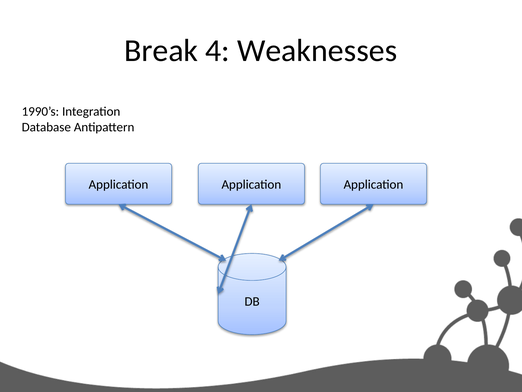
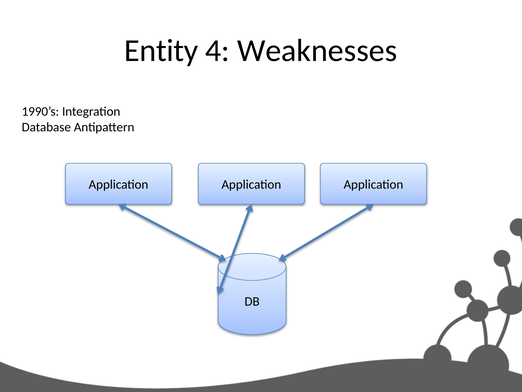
Break: Break -> Entity (161, 51)
